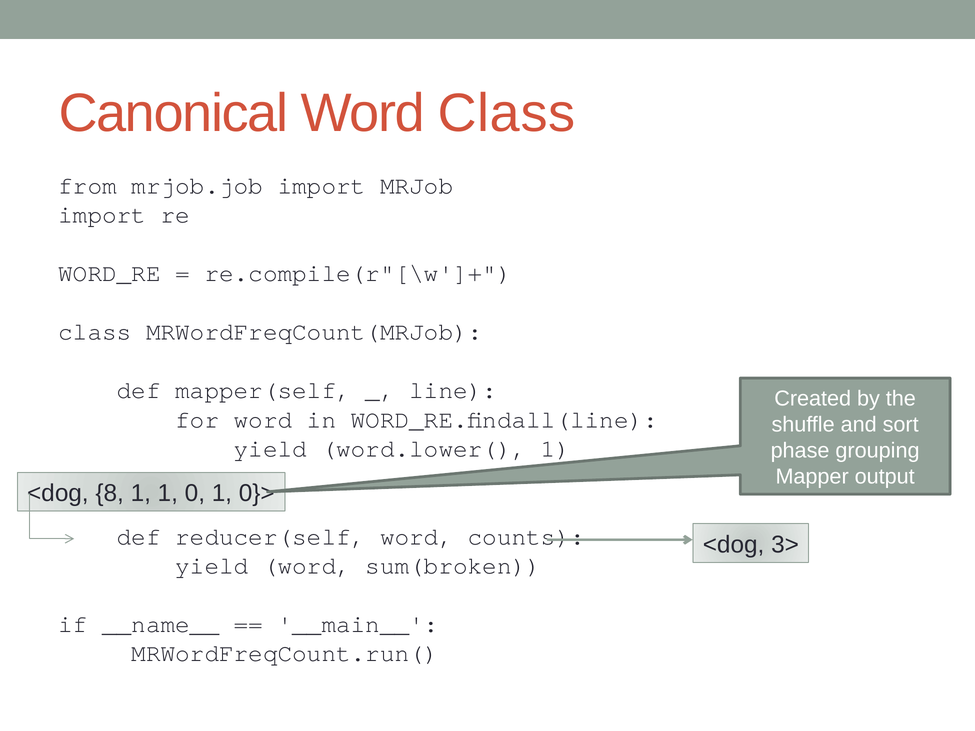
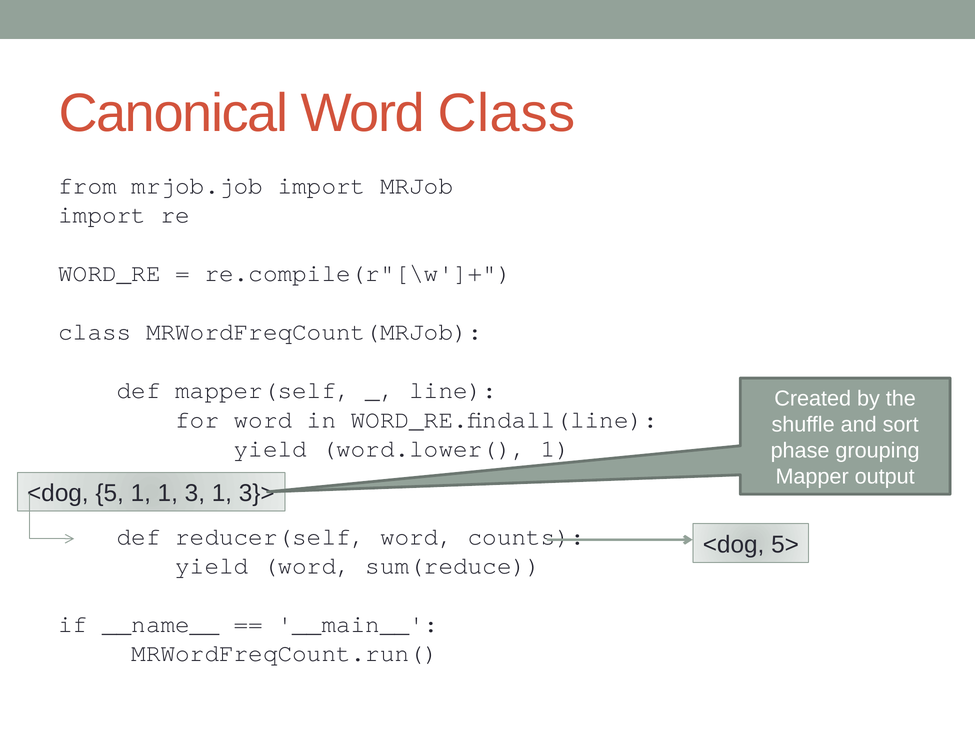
8: 8 -> 5 (110, 494)
0: 0 -> 3 (195, 494)
0}>: 0}> -> 3}> (257, 494)
3>: 3> -> 5> (785, 545)
sum(broken: sum(broken -> sum(reduce (453, 566)
